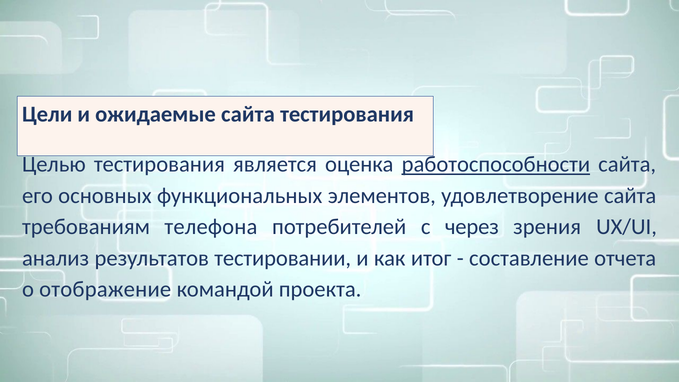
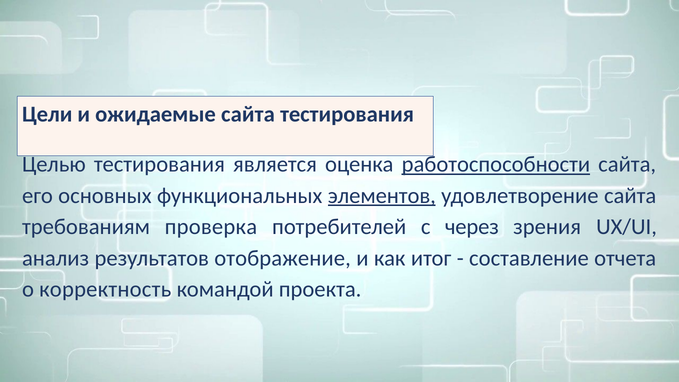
элементов underline: none -> present (382, 196)
телефона: телефона -> проверка (211, 227)
тестировании: тестировании -> отображение (283, 258)
отображение: отображение -> корректность (105, 289)
